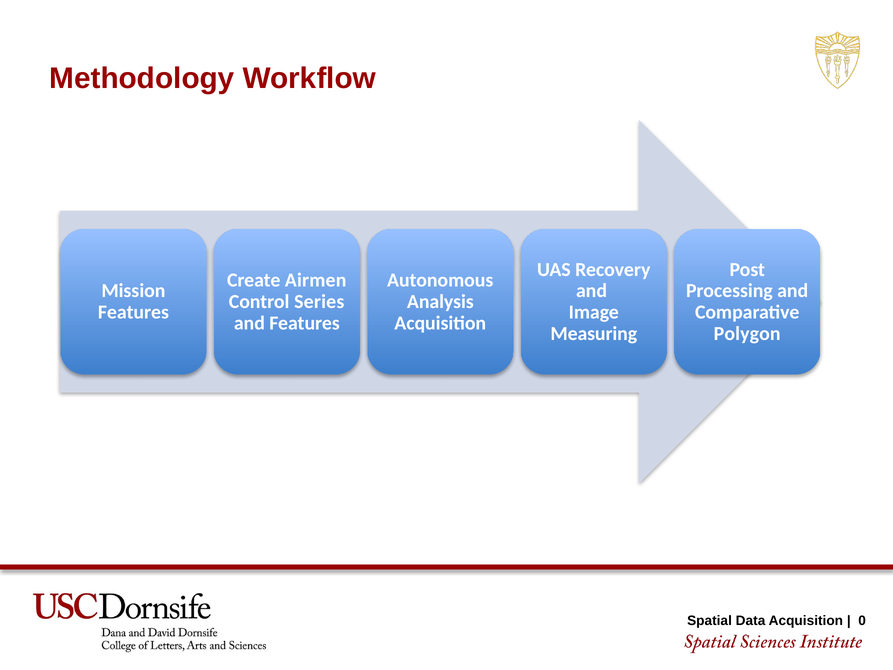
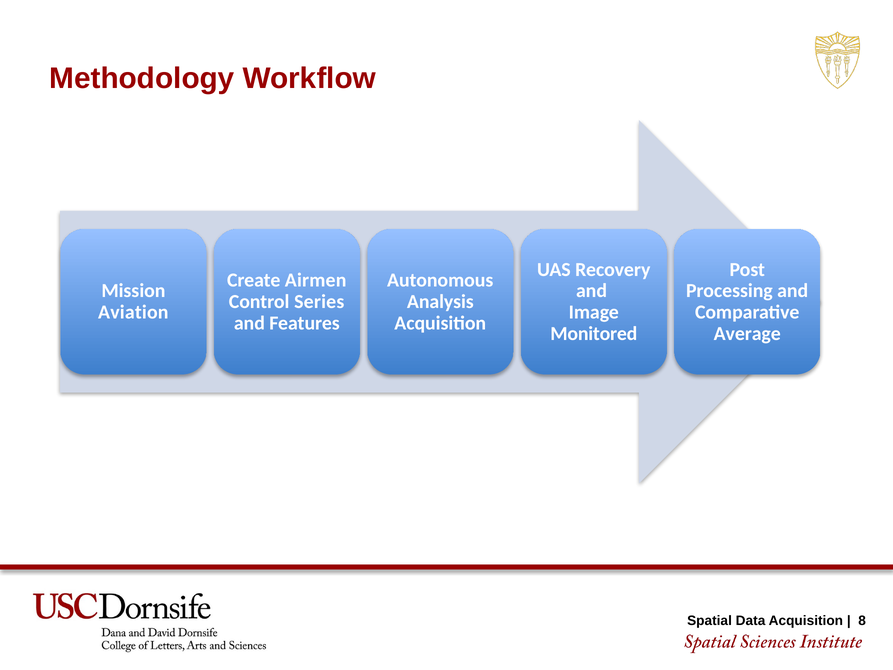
Features: Features -> Aviation (133, 312)
Measuring: Measuring -> Monitored (594, 334)
Polygon: Polygon -> Average (747, 334)
0: 0 -> 8 (862, 621)
